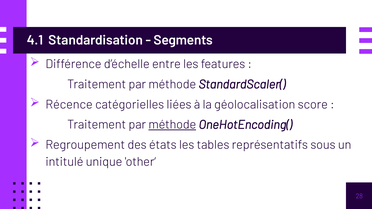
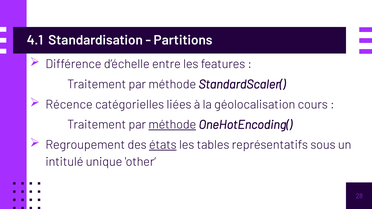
Segments: Segments -> Partitions (183, 40)
score: score -> cours (313, 105)
états underline: none -> present (163, 145)
